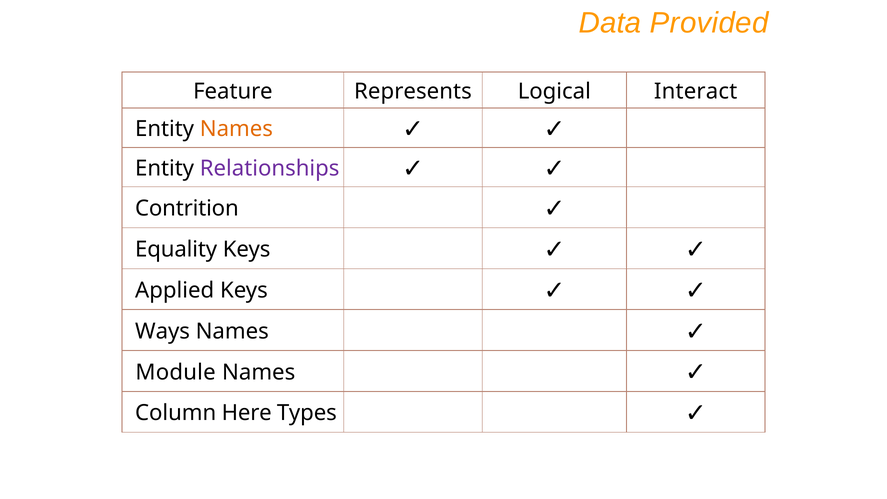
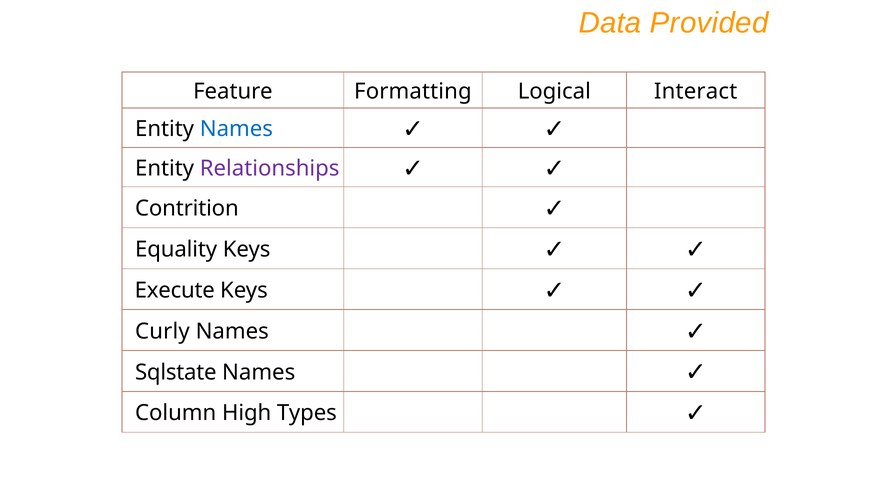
Represents: Represents -> Formatting (413, 91)
Names colour: orange -> blue (236, 129)
Applied: Applied -> Execute (175, 290)
Ways: Ways -> Curly (162, 331)
Module: Module -> Sqlstate (176, 372)
Here: Here -> High (247, 413)
